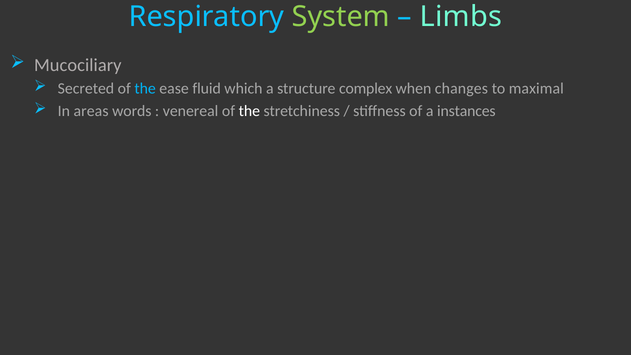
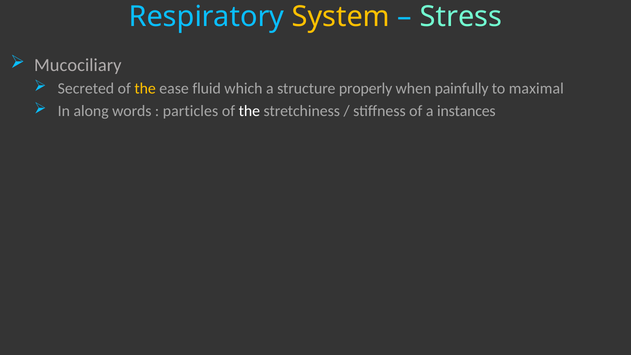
System colour: light green -> yellow (341, 17)
Limbs: Limbs -> Stress (461, 17)
the colour: light blue -> yellow (145, 89)
complex: complex -> properly (366, 89)
changes: changes -> painfully (462, 89)
areas: areas -> along (91, 111)
venereal: venereal -> particles (190, 111)
